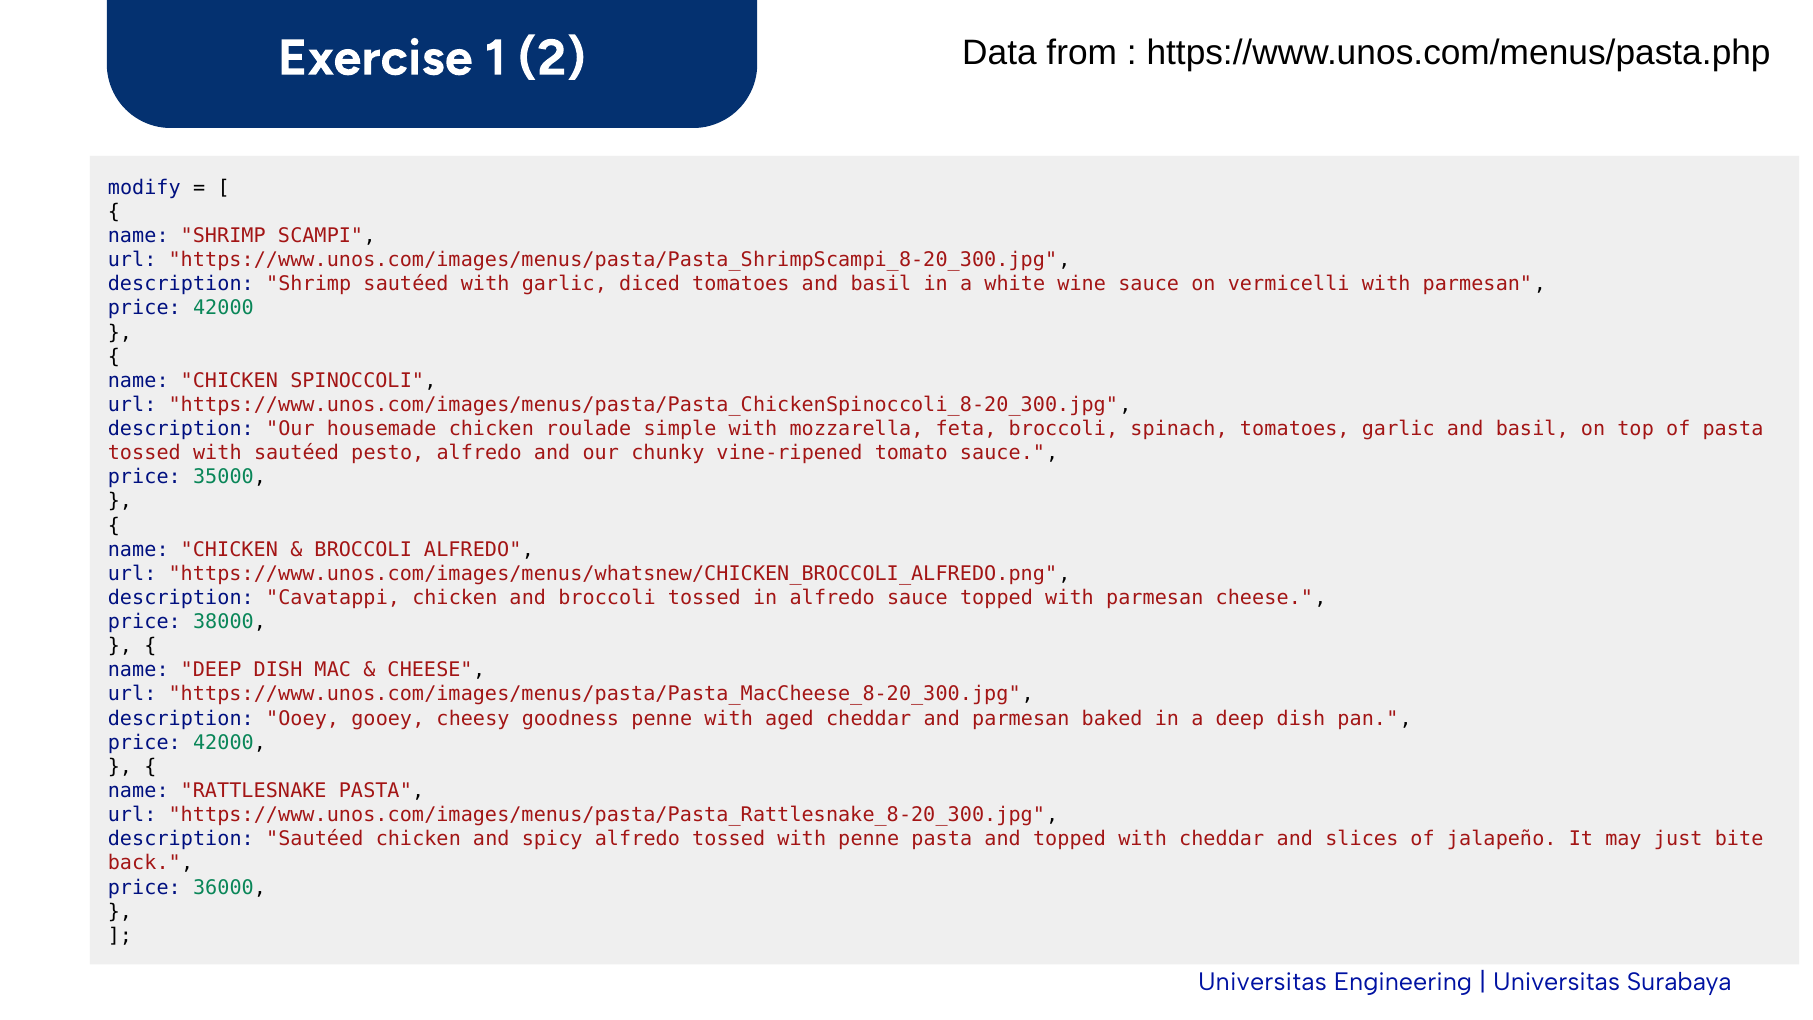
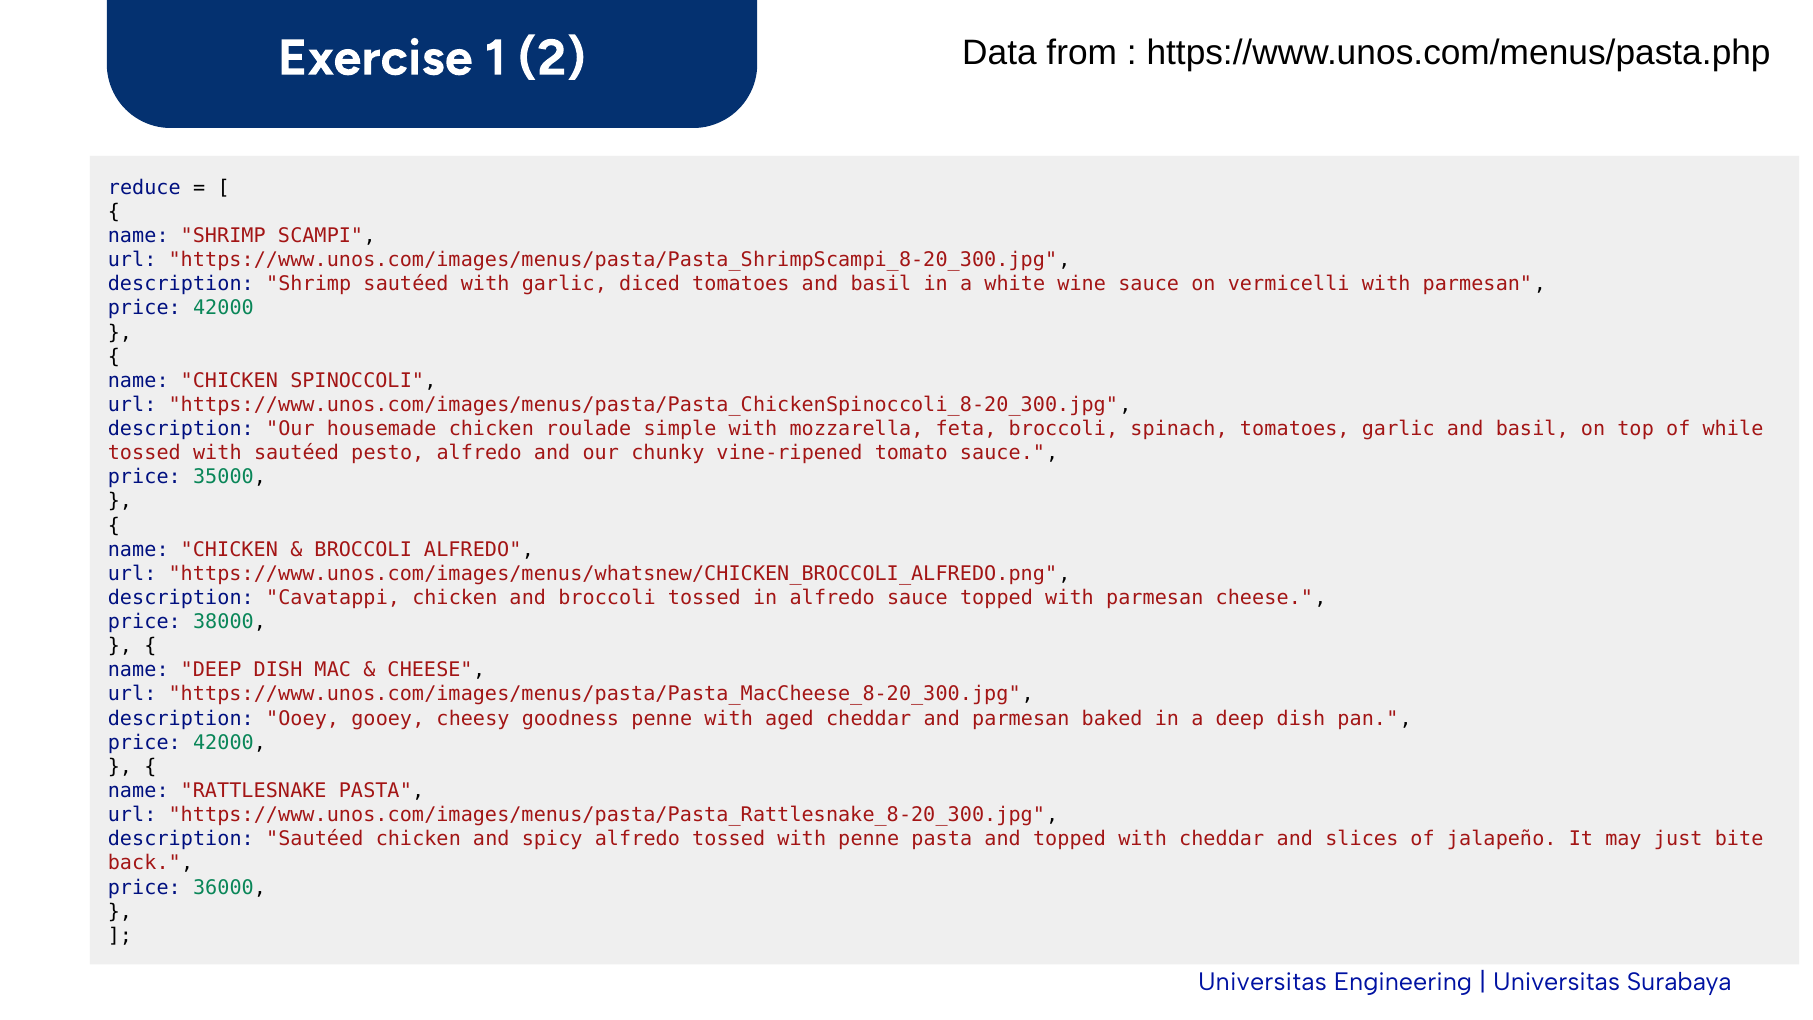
modify: modify -> reduce (144, 188)
of pasta: pasta -> while (1733, 429)
